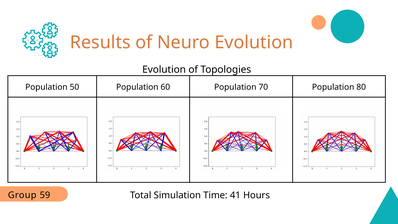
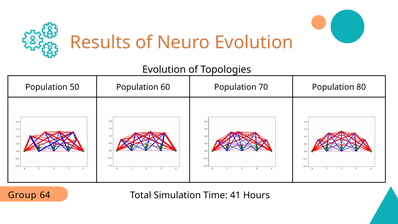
59: 59 -> 64 (45, 195)
